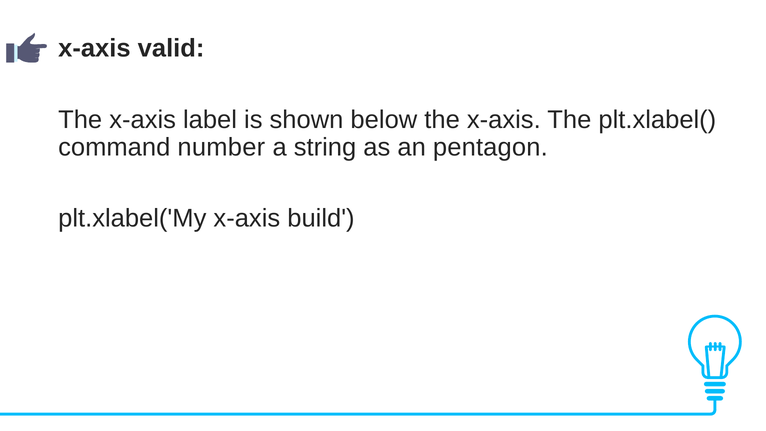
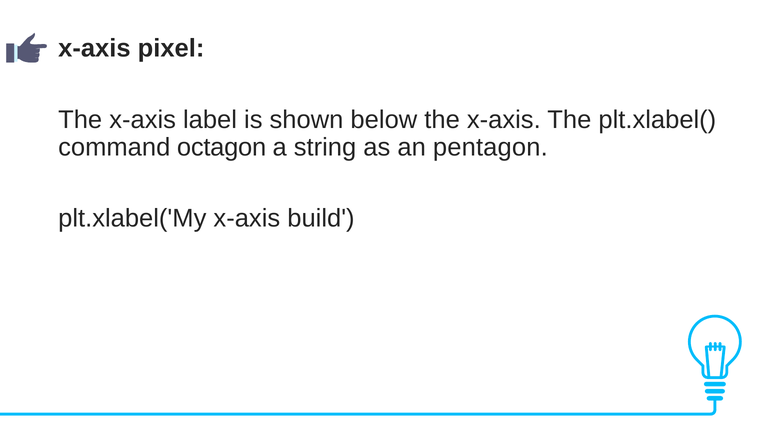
valid: valid -> pixel (171, 49)
number: number -> octagon (222, 147)
